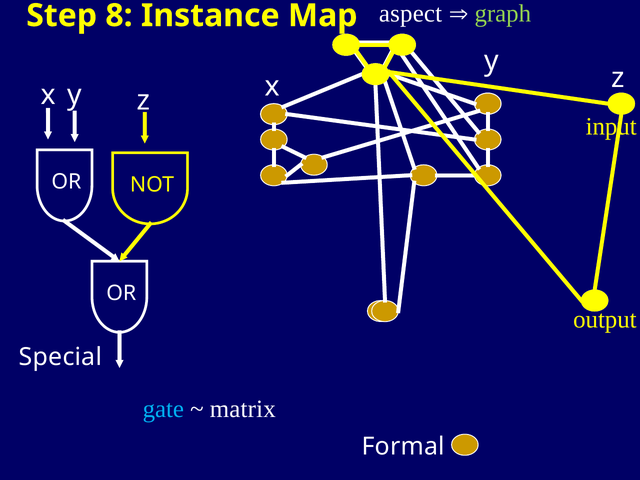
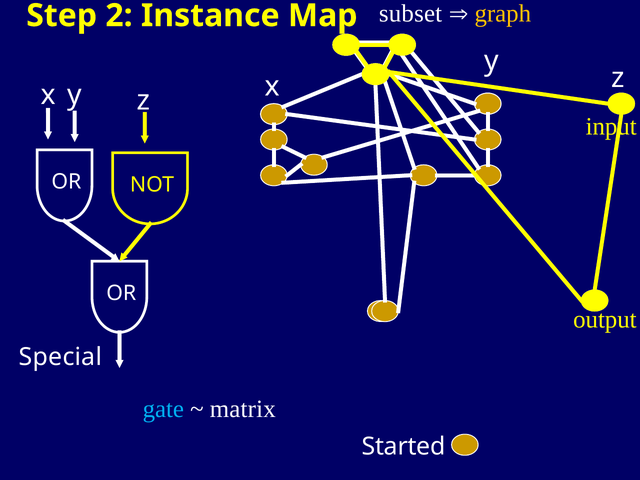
8: 8 -> 2 (119, 16)
aspect: aspect -> subset (411, 13)
graph colour: light green -> yellow (503, 13)
Formal: Formal -> Started (404, 446)
